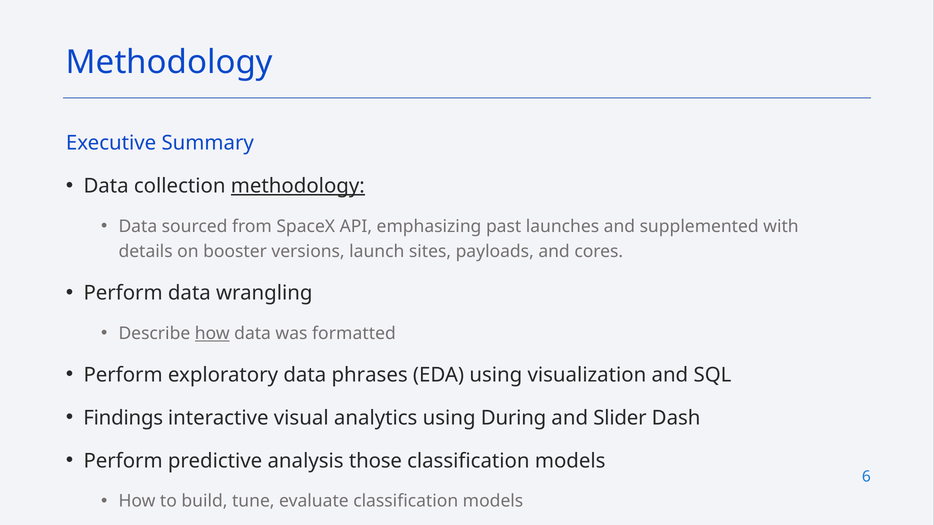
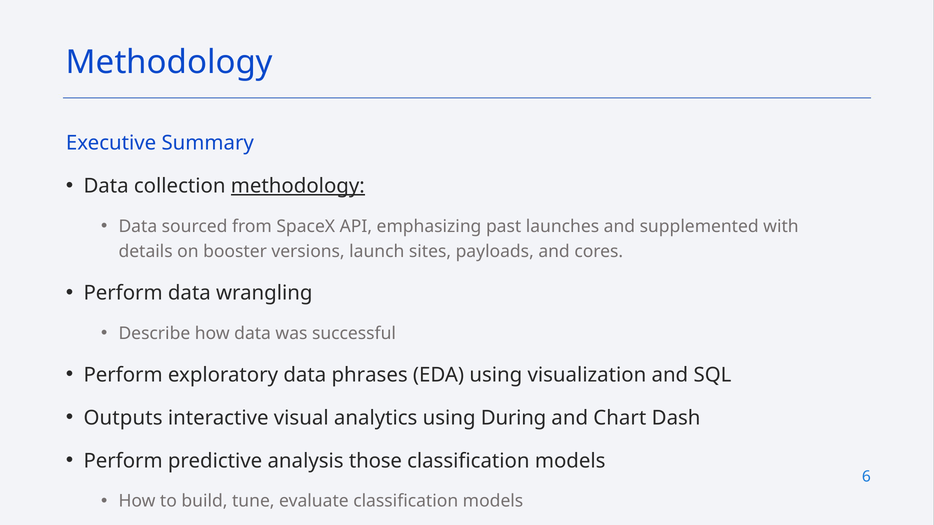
how underline: present -> none (212, 334)
formatted: formatted -> successful (354, 334)
Findings: Findings -> Outputs (123, 418)
Slider: Slider -> Chart (620, 418)
